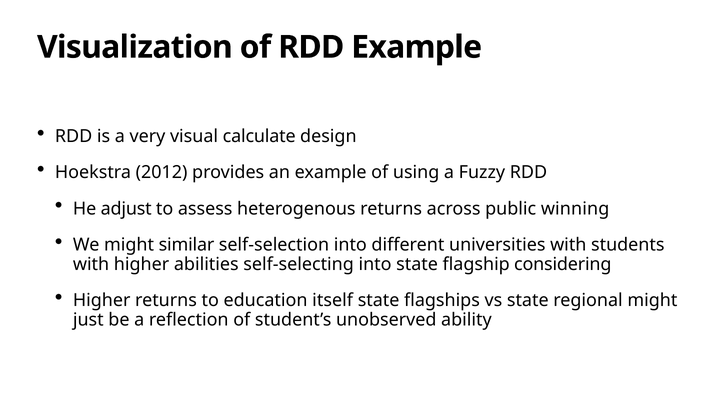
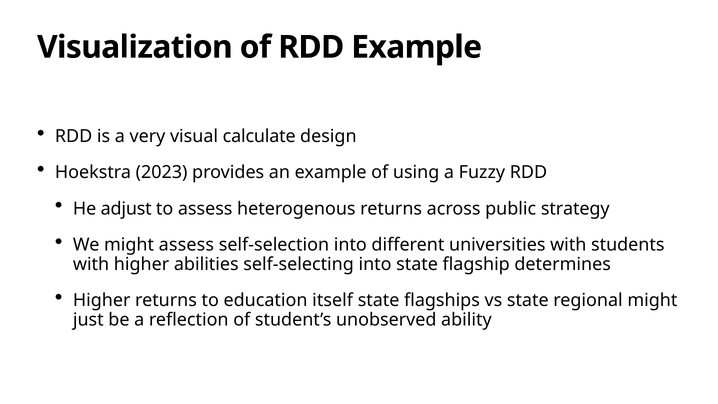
2012: 2012 -> 2023 (162, 172)
winning: winning -> strategy (575, 209)
might similar: similar -> assess (186, 245)
considering: considering -> determines (563, 264)
